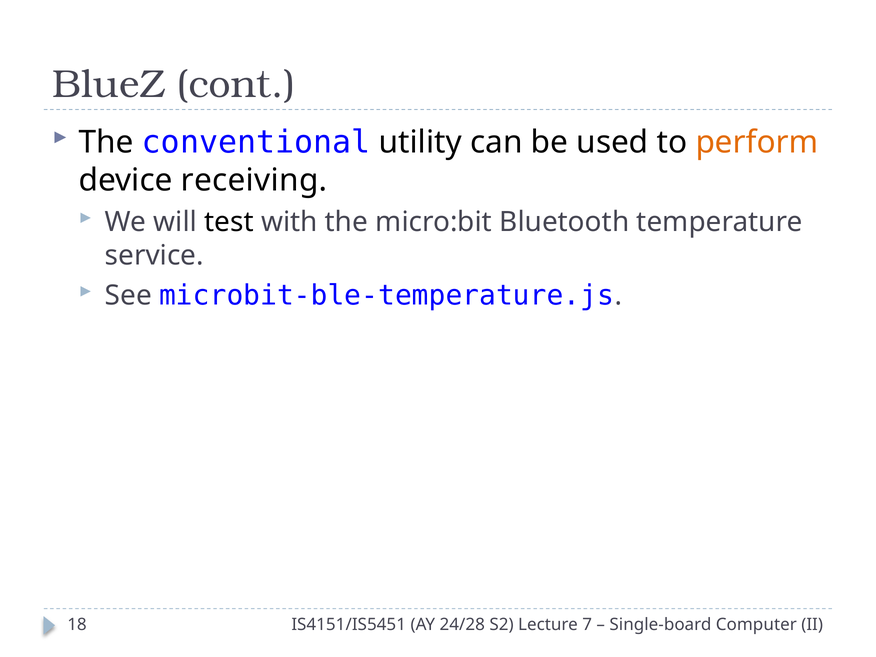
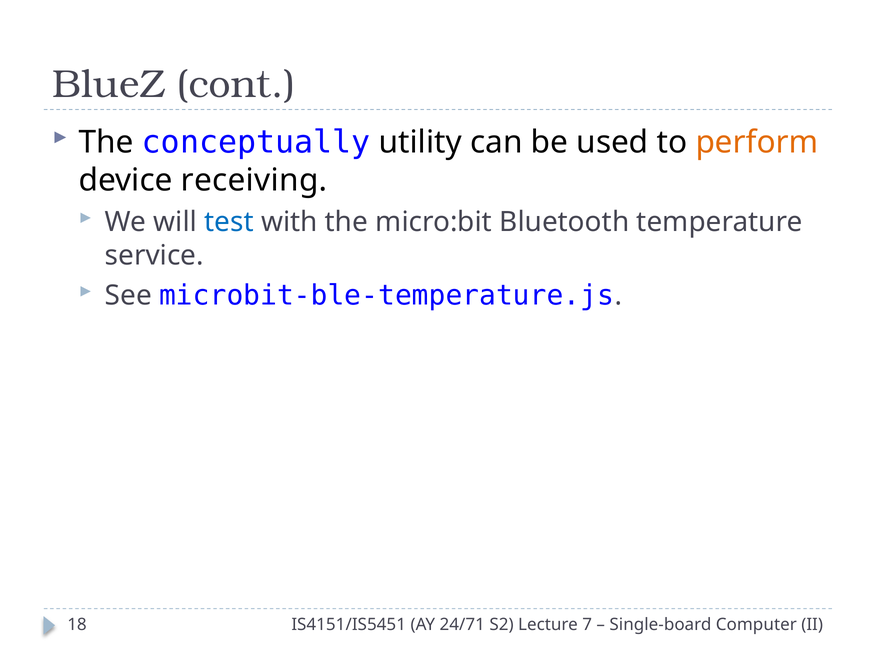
conventional: conventional -> conceptually (256, 142)
test colour: black -> blue (229, 222)
24/28: 24/28 -> 24/71 (462, 625)
